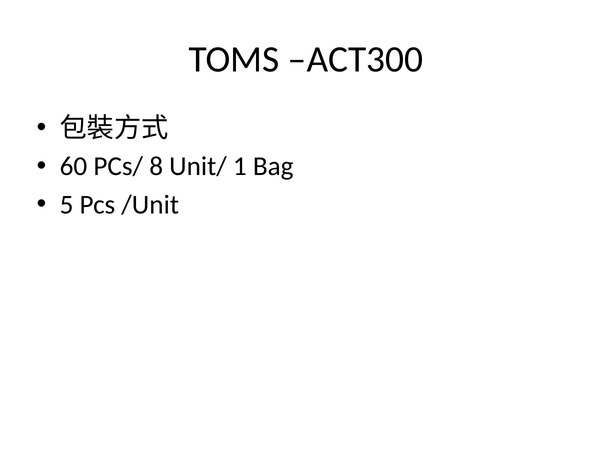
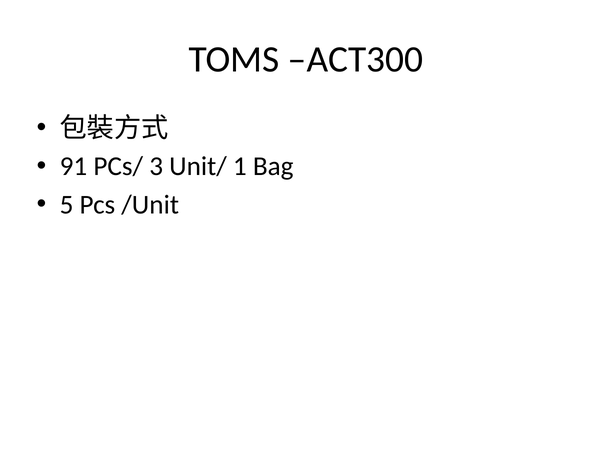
60: 60 -> 91 (73, 166)
8: 8 -> 3 (156, 166)
